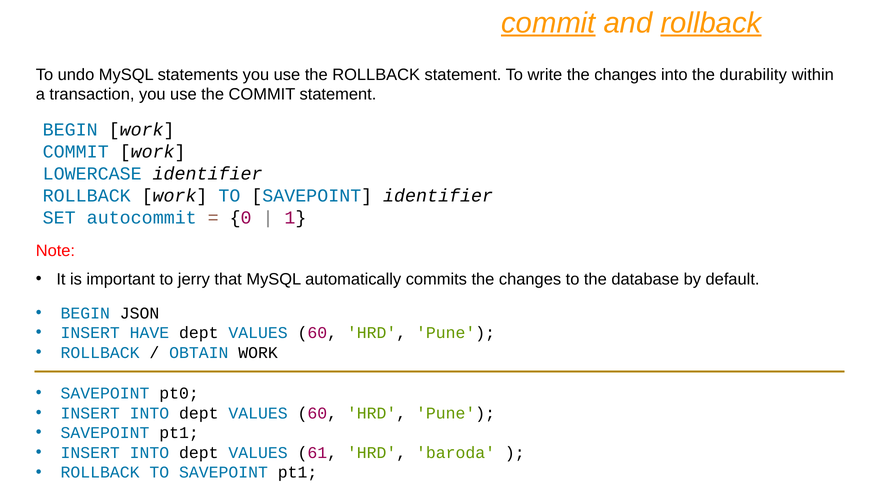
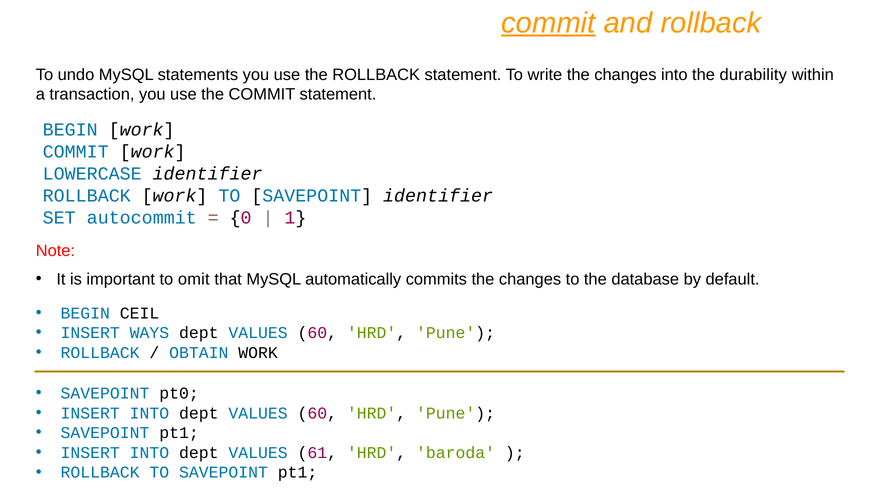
rollback underline: present -> none (711, 23)
jerry: jerry -> omit (194, 279)
JSON: JSON -> CEIL (140, 313)
HAVE: HAVE -> WAYS (149, 333)
